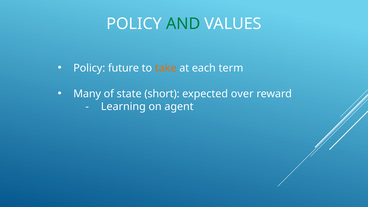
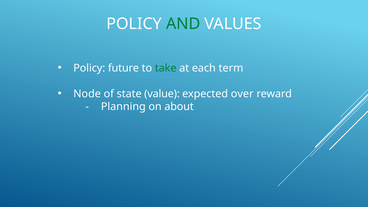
take colour: orange -> green (166, 68)
Many: Many -> Node (87, 94)
short: short -> value (162, 94)
Learning: Learning -> Planning (123, 107)
agent: agent -> about (179, 107)
